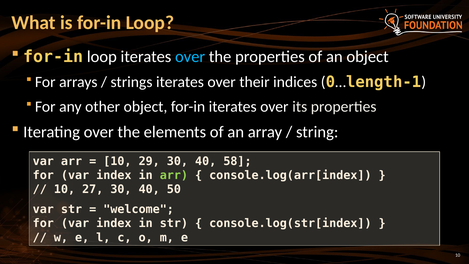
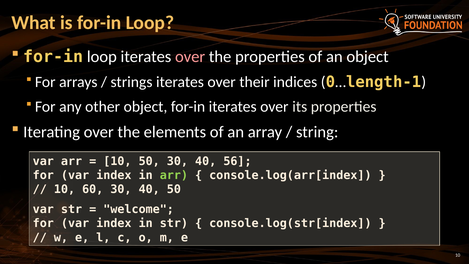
over colour: light blue -> pink (190, 57)
10 29: 29 -> 50 (149, 161)
58: 58 -> 56 (237, 161)
27: 27 -> 60 (93, 189)
